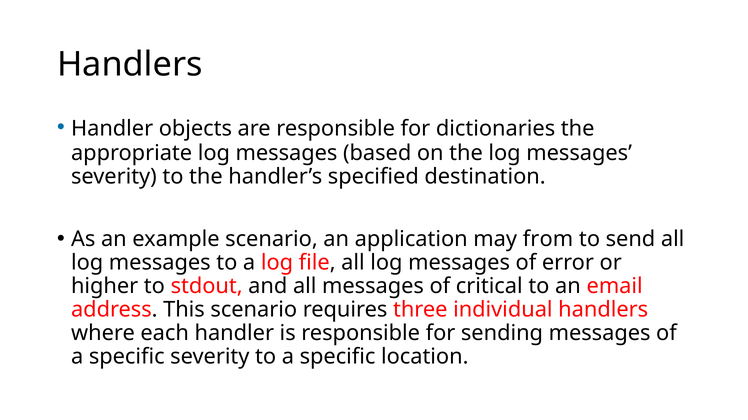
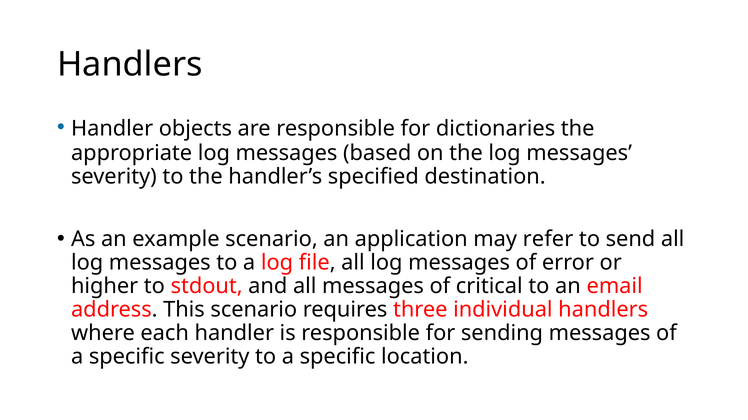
from: from -> refer (548, 239)
